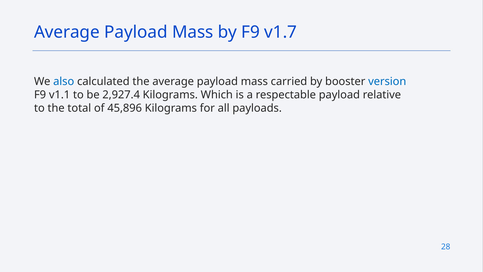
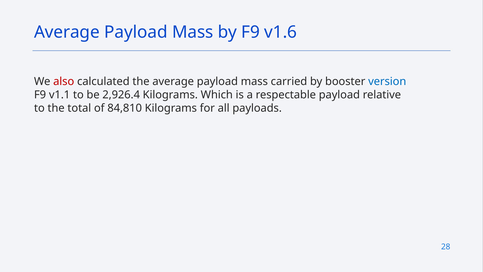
v1.7: v1.7 -> v1.6 (281, 32)
also colour: blue -> red (64, 82)
2,927.4: 2,927.4 -> 2,926.4 (121, 95)
45,896: 45,896 -> 84,810 (125, 108)
